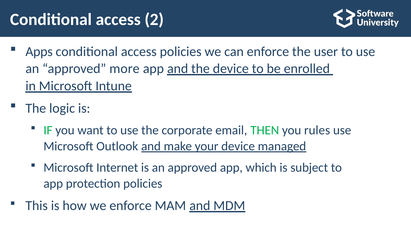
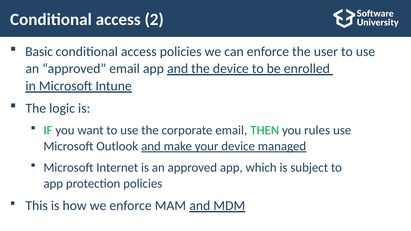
Apps: Apps -> Basic (39, 52)
approved more: more -> email (125, 69)
